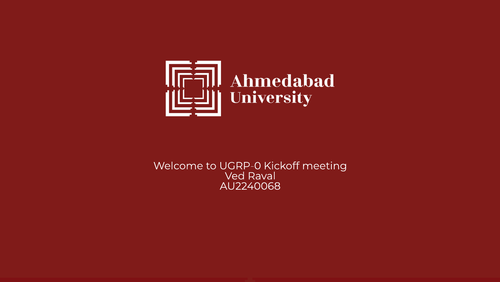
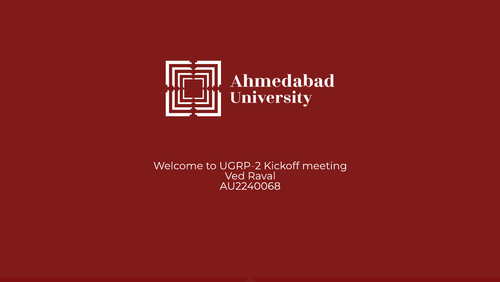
UGRP-0: UGRP-0 -> UGRP-2 (240, 165)
